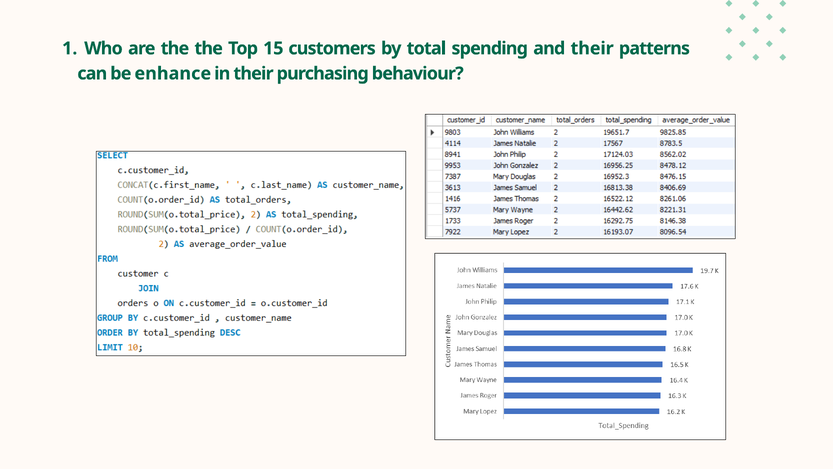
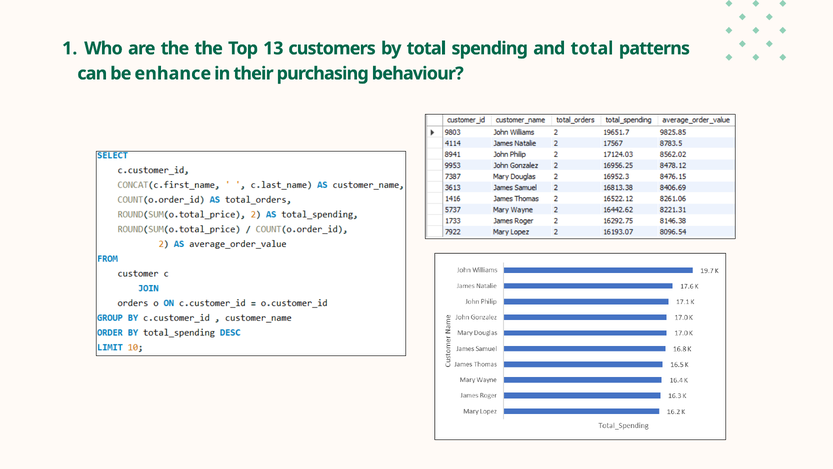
15: 15 -> 13 (273, 48)
and their: their -> total (592, 48)
